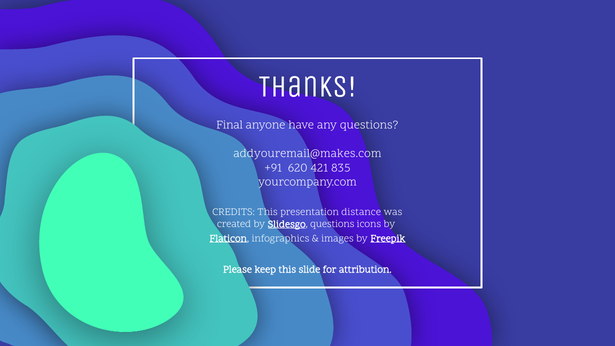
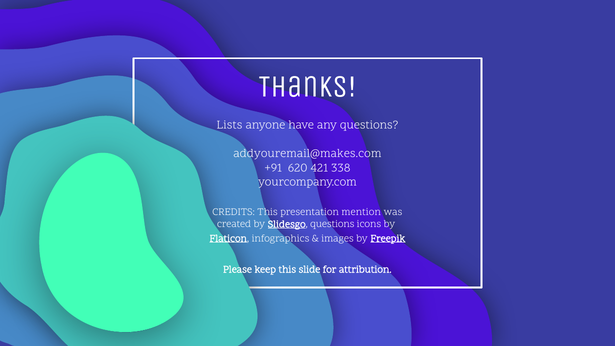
Final: Final -> Lists (230, 125)
835: 835 -> 338 (341, 168)
distance: distance -> mention (361, 212)
